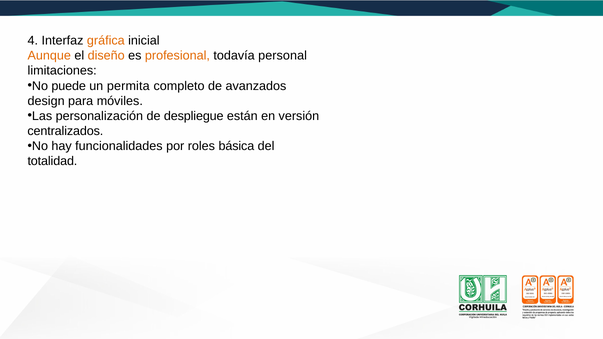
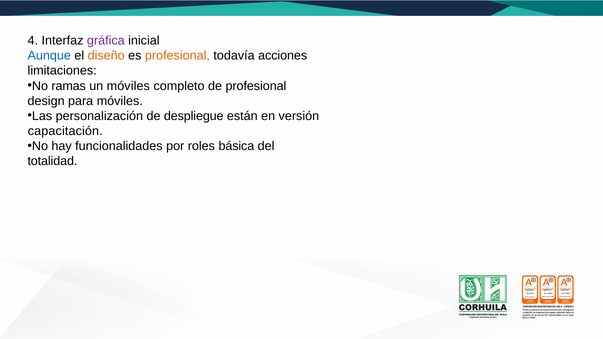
gráfica colour: orange -> purple (106, 41)
Aunque colour: orange -> blue (49, 56)
personal: personal -> acciones (283, 56)
puede: puede -> ramas (69, 86)
un permita: permita -> móviles (128, 86)
de avanzados: avanzados -> profesional (256, 86)
centralizados: centralizados -> capacitación (65, 131)
